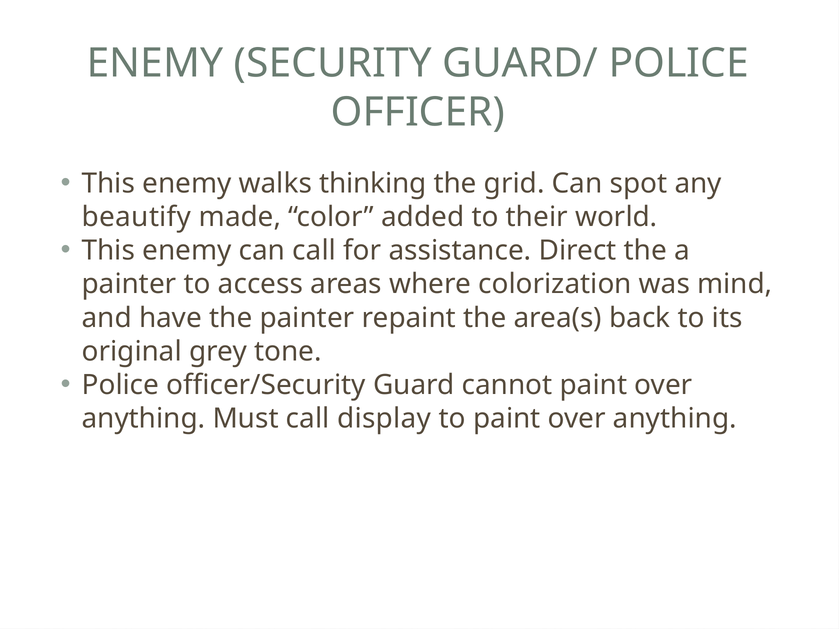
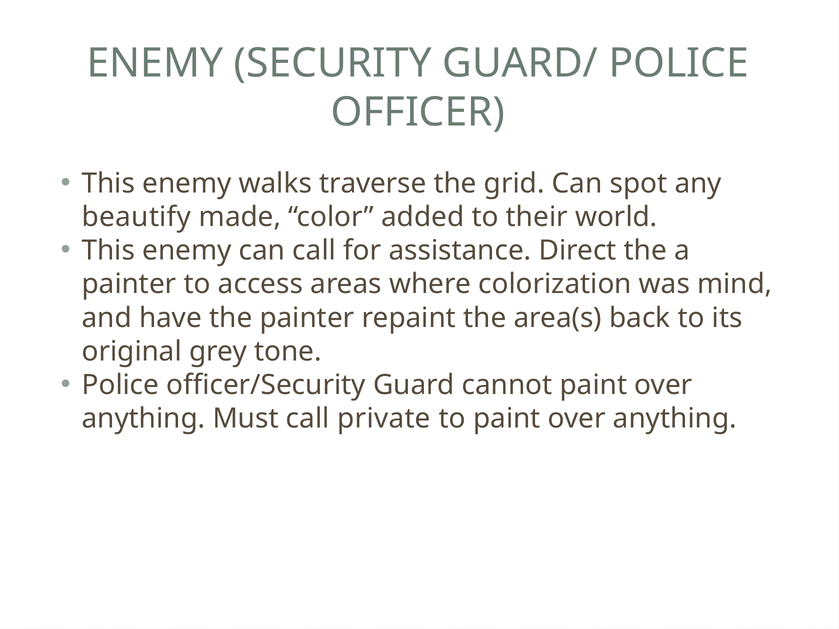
thinking: thinking -> traverse (373, 184)
display: display -> private (384, 419)
